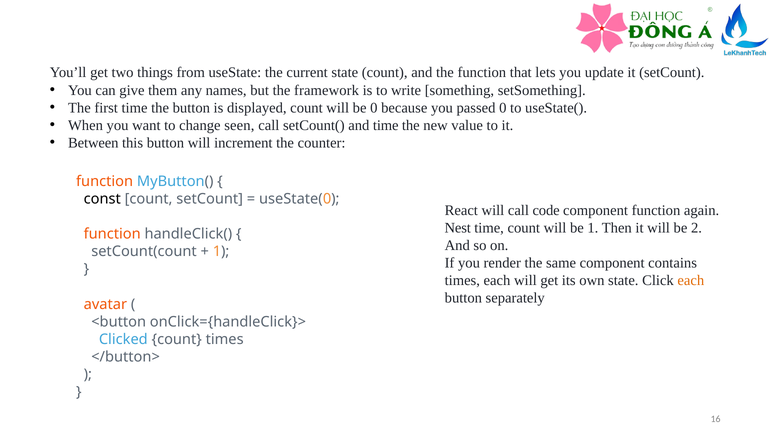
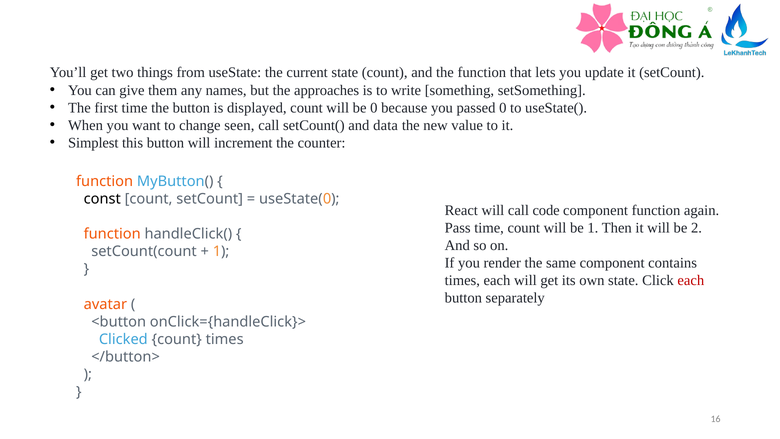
framework: framework -> approaches (327, 90)
and time: time -> data (386, 125)
Between: Between -> Simplest (93, 143)
Nest: Nest -> Pass (458, 228)
each colour: orange -> red (691, 280)
